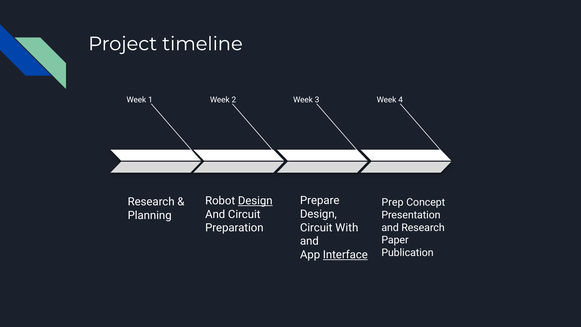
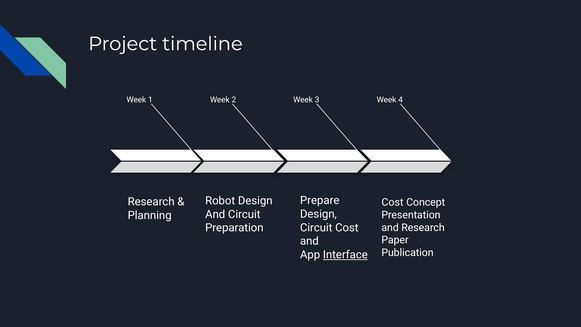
Design underline: present -> none (255, 201)
Prep: Prep -> Cost (393, 202)
Circuit With: With -> Cost (347, 228)
